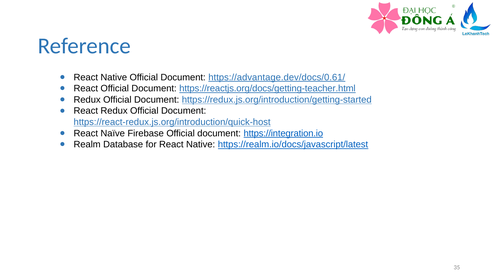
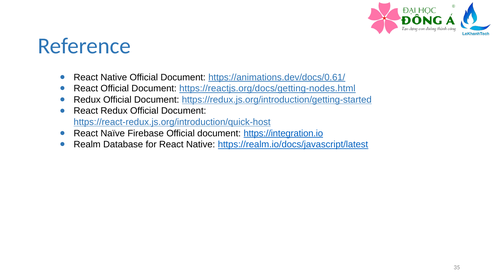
https://advantage.dev/docs/0.61/: https://advantage.dev/docs/0.61/ -> https://animations.dev/docs/0.61/ (277, 77)
https://reactjs.org/docs/getting-teacher.html: https://reactjs.org/docs/getting-teacher.html -> https://reactjs.org/docs/getting-nodes.html (267, 89)
